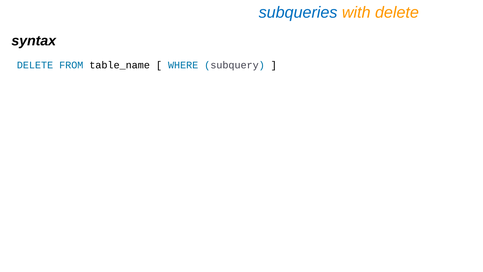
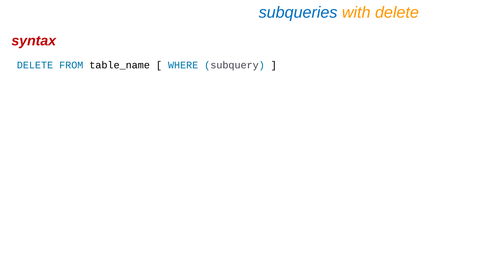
syntax colour: black -> red (34, 41)
